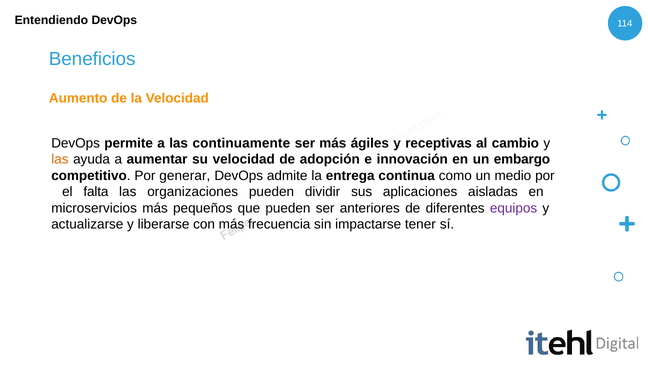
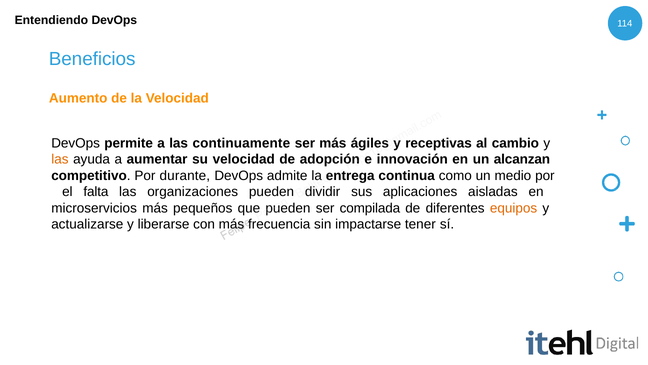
embargo: embargo -> alcanzan (522, 159)
generar: generar -> durante (185, 175)
anteriores: anteriores -> compilada (370, 208)
equipos colour: purple -> orange (514, 208)
